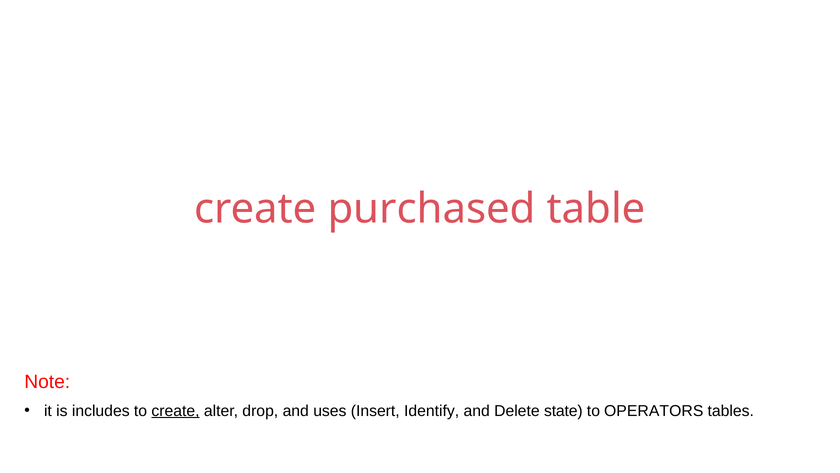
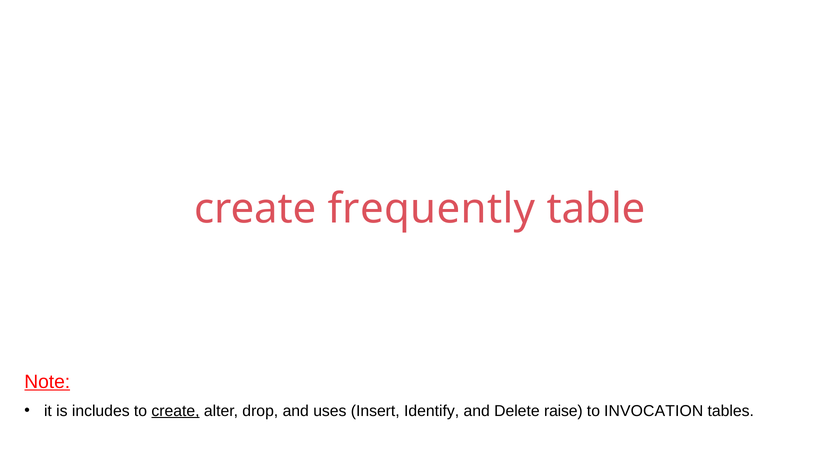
purchased: purchased -> frequently (431, 209)
Note underline: none -> present (47, 381)
state: state -> raise (563, 410)
OPERATORS: OPERATORS -> INVOCATION (654, 410)
